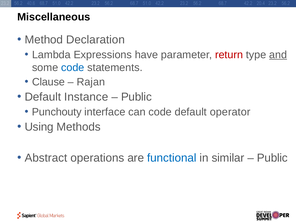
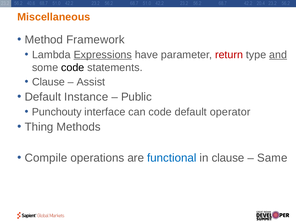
Miscellaneous colour: black -> orange (54, 17)
Declaration: Declaration -> Framework (95, 40)
Expressions underline: none -> present (103, 55)
code colour: blue -> black (73, 68)
Rajan: Rajan -> Assist (91, 82)
Using: Using -> Thing (39, 127)
Abstract: Abstract -> Compile (46, 158)
in similar: similar -> clause (228, 158)
Public: Public -> Same (272, 158)
